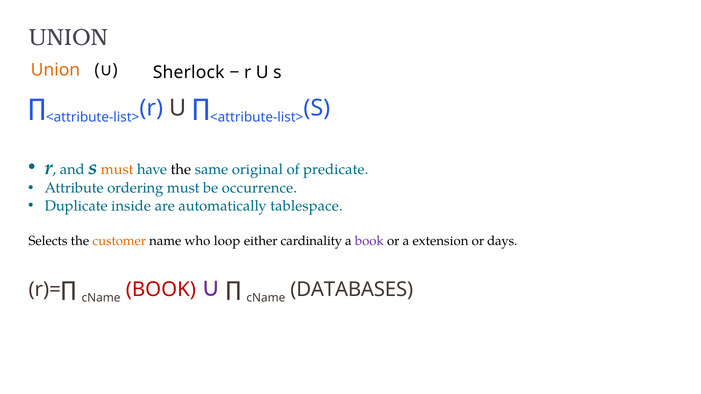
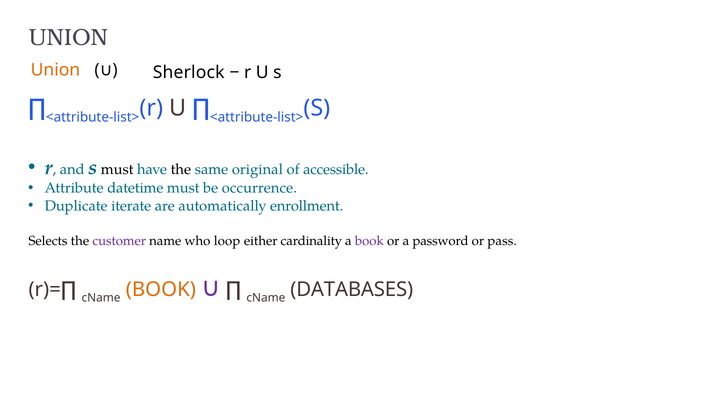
must colour: orange -> black (117, 170)
predicate: predicate -> accessible (336, 170)
ordering: ordering -> datetime (135, 188)
inside: inside -> iterate (131, 206)
tablespace: tablespace -> enrollment (307, 206)
customer colour: orange -> purple (119, 241)
extension: extension -> password (441, 241)
days: days -> pass (502, 241)
BOOK colour: red -> orange (161, 290)
